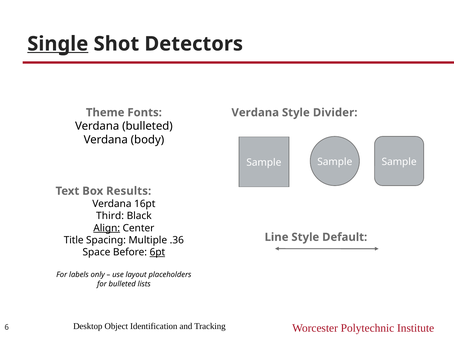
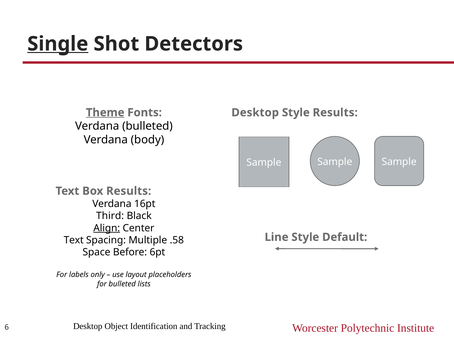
Theme underline: none -> present (105, 112)
Verdana: Verdana -> Desktop (255, 112)
Style Divider: Divider -> Results (335, 112)
Title: Title -> Text (74, 240)
.36: .36 -> .58 (177, 240)
6pt underline: present -> none (157, 252)
